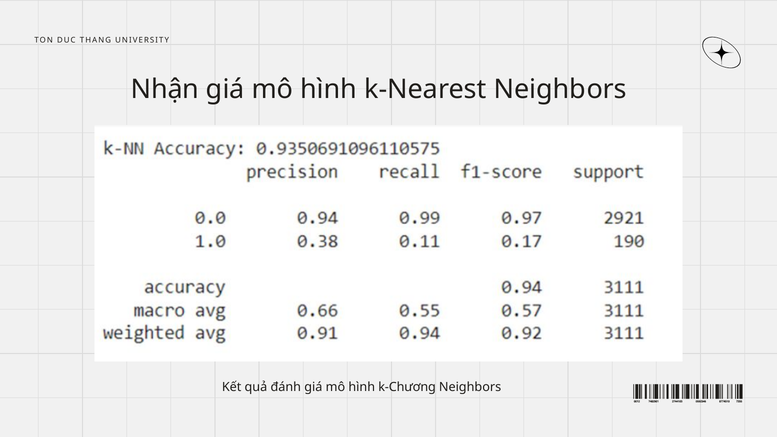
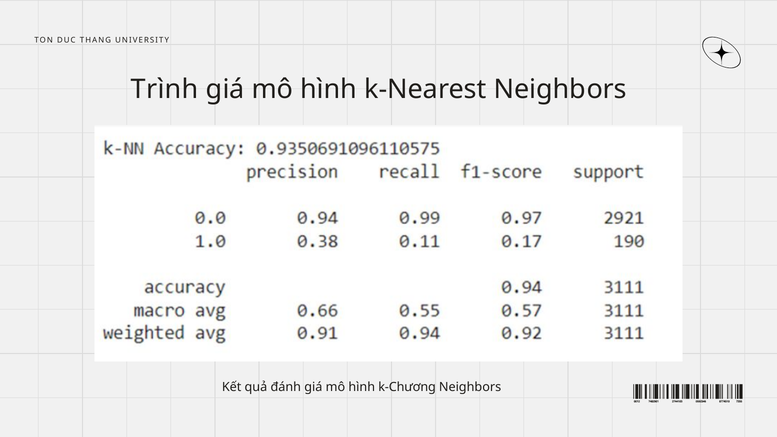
Nhận: Nhận -> Trình (165, 90)
